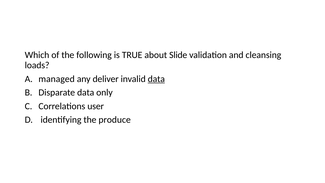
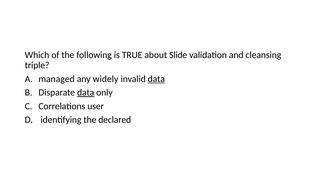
loads: loads -> triple (37, 65)
deliver: deliver -> widely (106, 79)
data underline: none -> present (86, 92)
produce: produce -> declared (115, 120)
